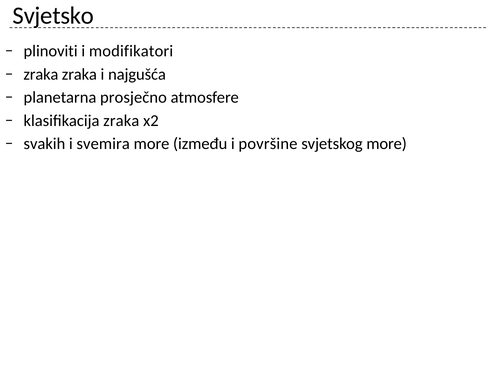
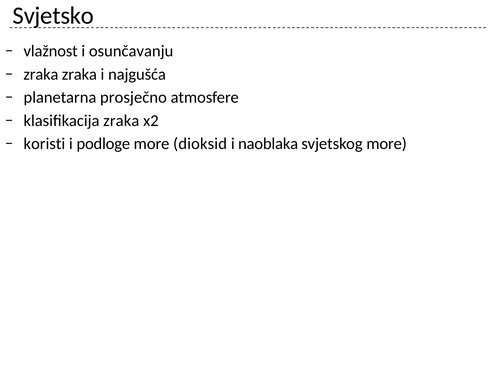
plinoviti: plinoviti -> vlažnost (51, 51)
modifikatori: modifikatori -> osunčavanju (131, 51)
svakih: svakih -> koristi (44, 144)
svemira: svemira -> podloge (103, 144)
između: između -> dioksid (200, 144)
površine: površine -> naoblaka (268, 144)
